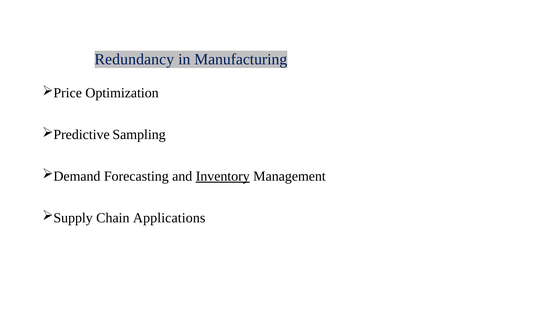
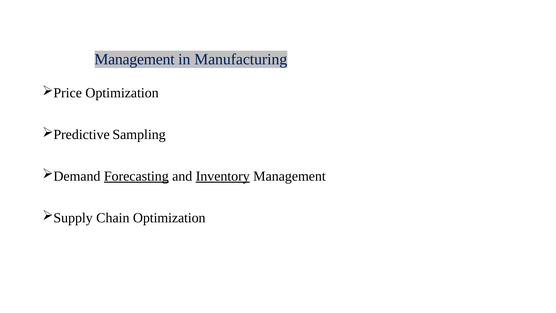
Redundancy: Redundancy -> Management (135, 59)
Forecasting underline: none -> present (136, 176)
Chain Applications: Applications -> Optimization (169, 218)
